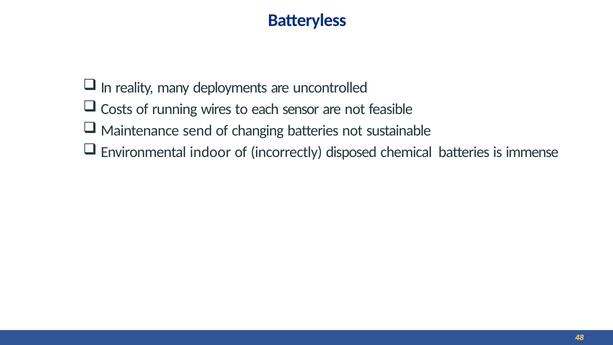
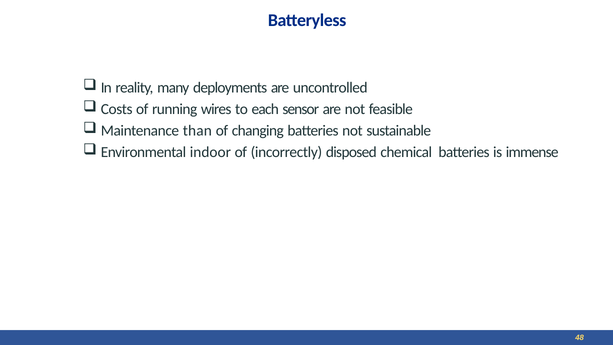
send: send -> than (197, 131)
